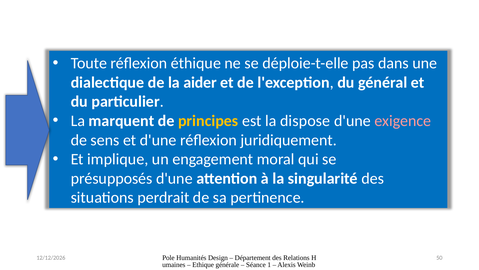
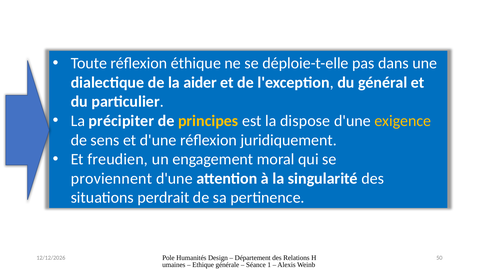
marquent: marquent -> précipiter (121, 121)
exigence colour: pink -> yellow (403, 121)
implique: implique -> freudien (118, 159)
présupposés: présupposés -> proviennent (111, 178)
